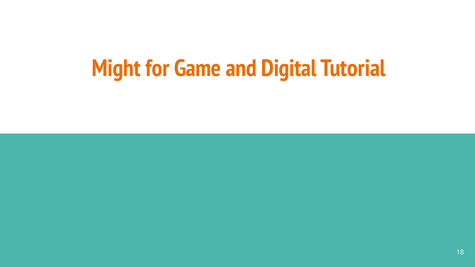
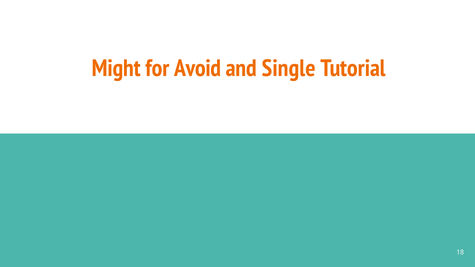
Game: Game -> Avoid (198, 68)
Digital: Digital -> Single (289, 68)
